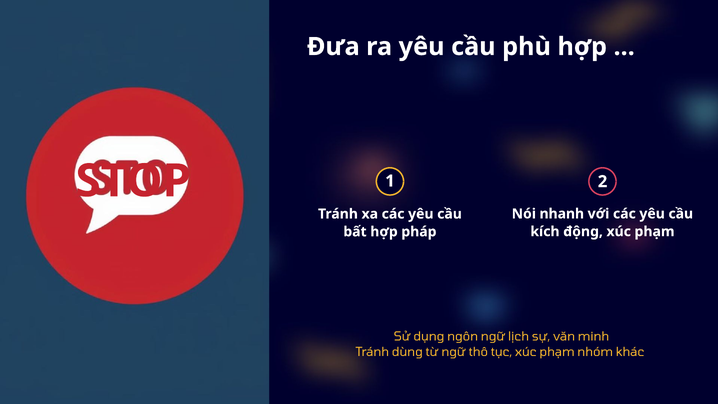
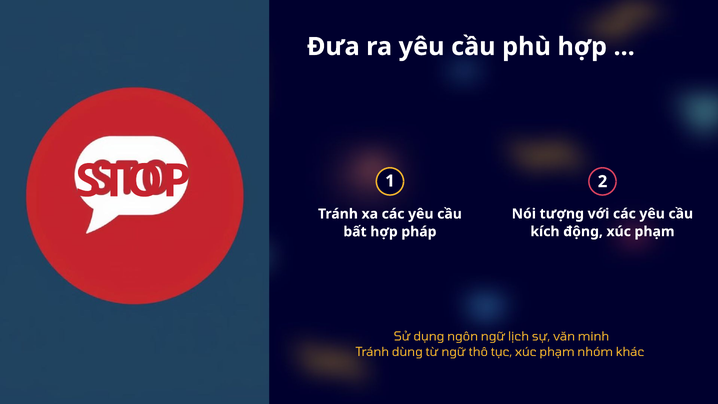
nhanh: nhanh -> tượng (562, 214)
